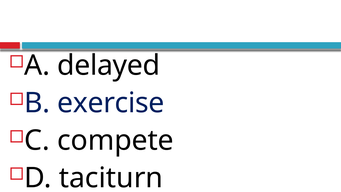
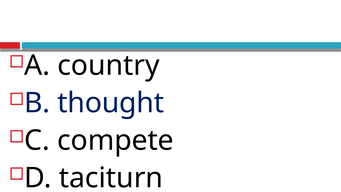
delayed: delayed -> country (108, 65)
exercise: exercise -> thought (111, 103)
